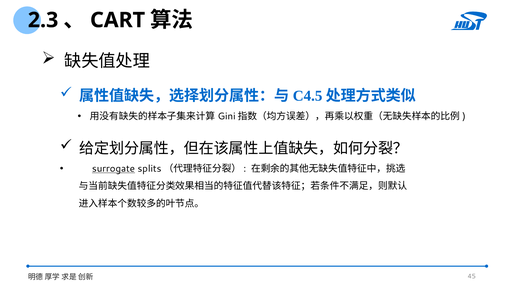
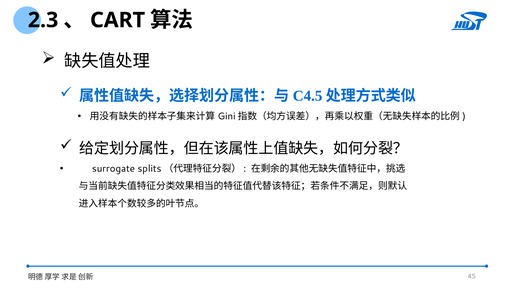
surrogate underline: present -> none (113, 169)
